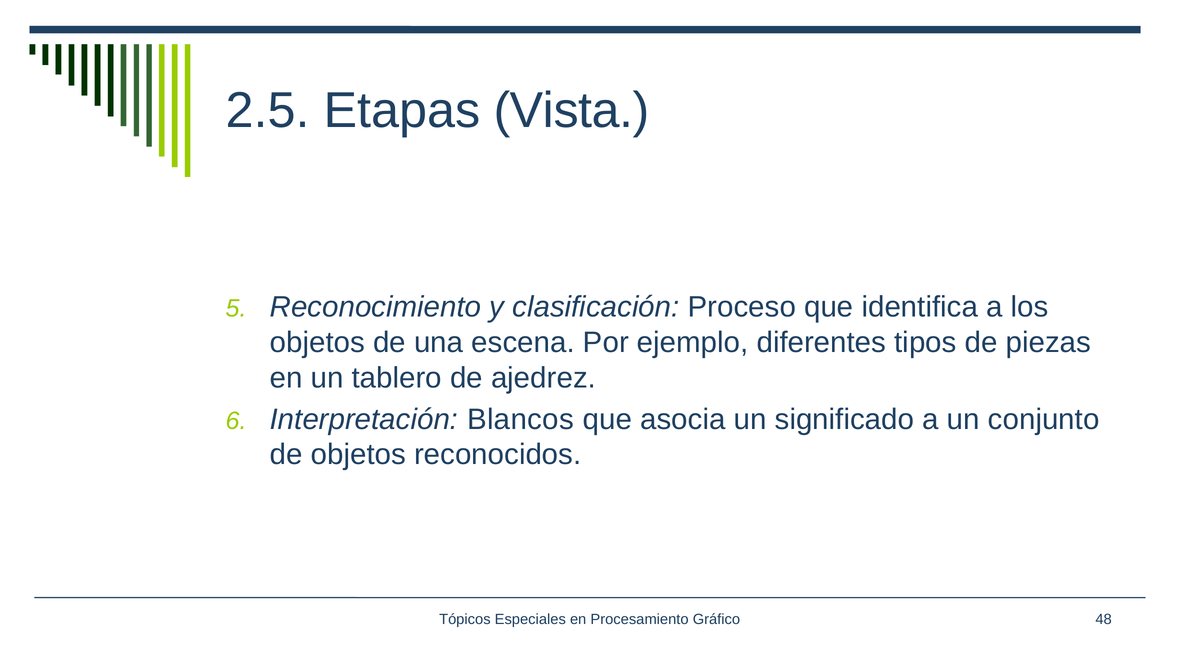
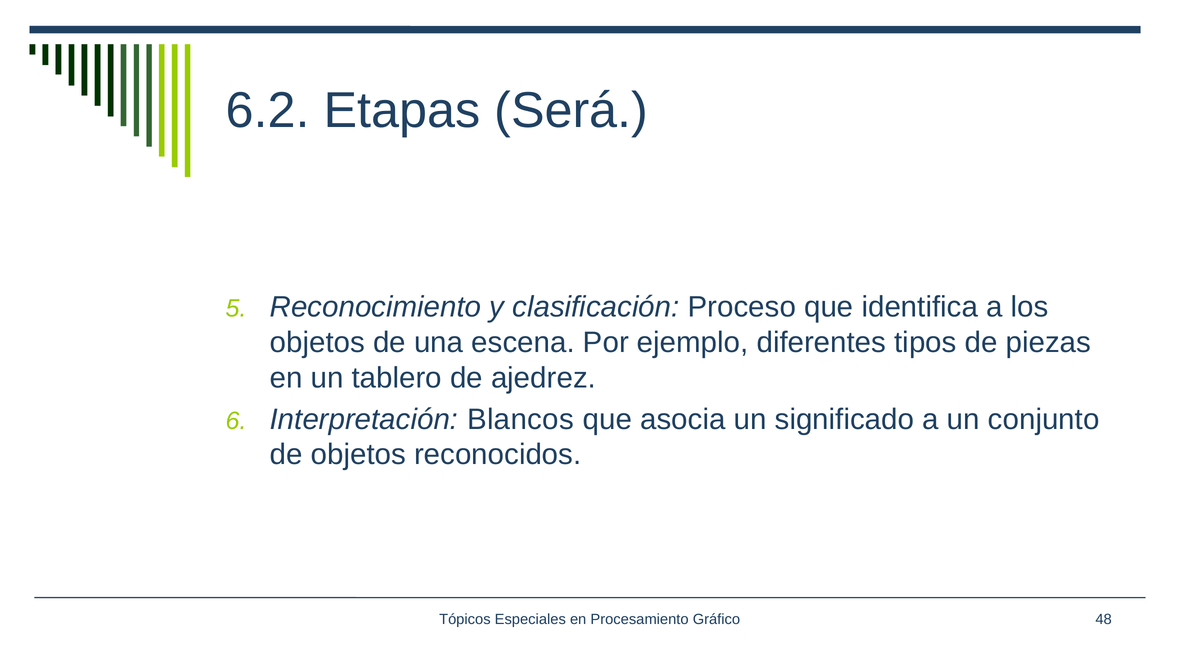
2.5: 2.5 -> 6.2 (268, 110)
Vista: Vista -> Será (571, 110)
